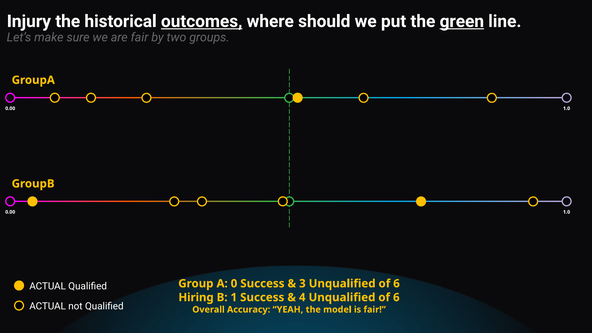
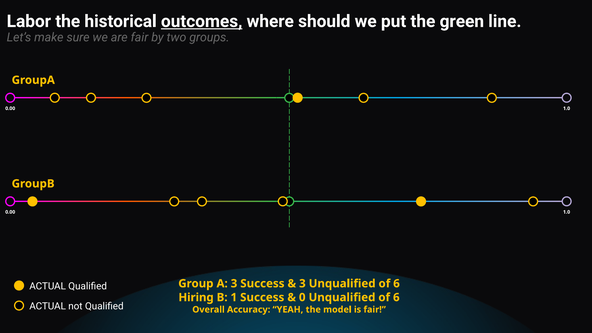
Injury: Injury -> Labor (29, 21)
green underline: present -> none (462, 21)
A 0: 0 -> 3 (234, 284)
4: 4 -> 0 (302, 297)
